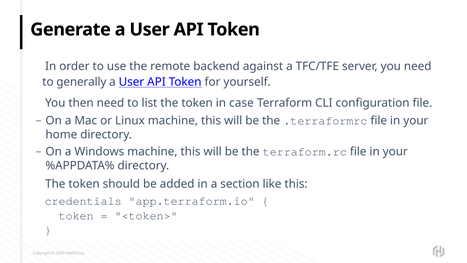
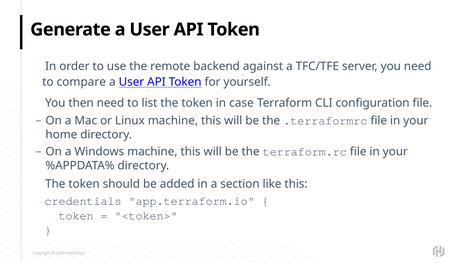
generally: generally -> compare (81, 82)
